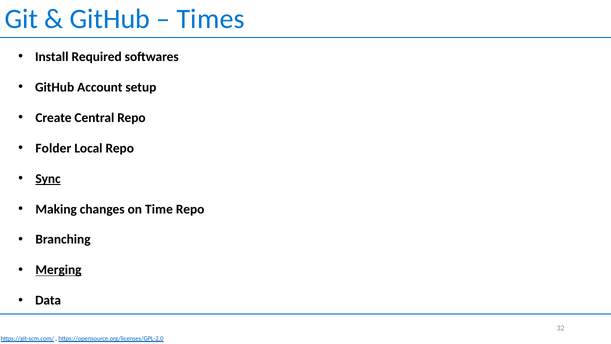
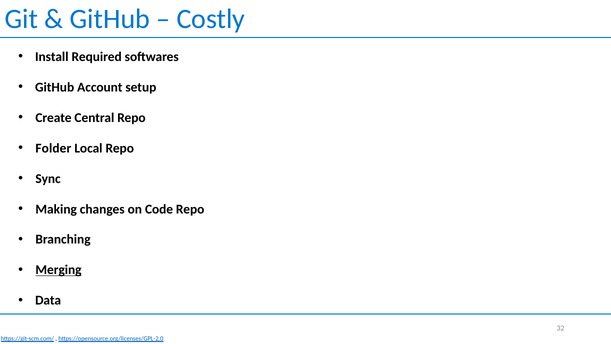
Times: Times -> Costly (211, 19)
Sync underline: present -> none (48, 179)
Time: Time -> Code (159, 209)
